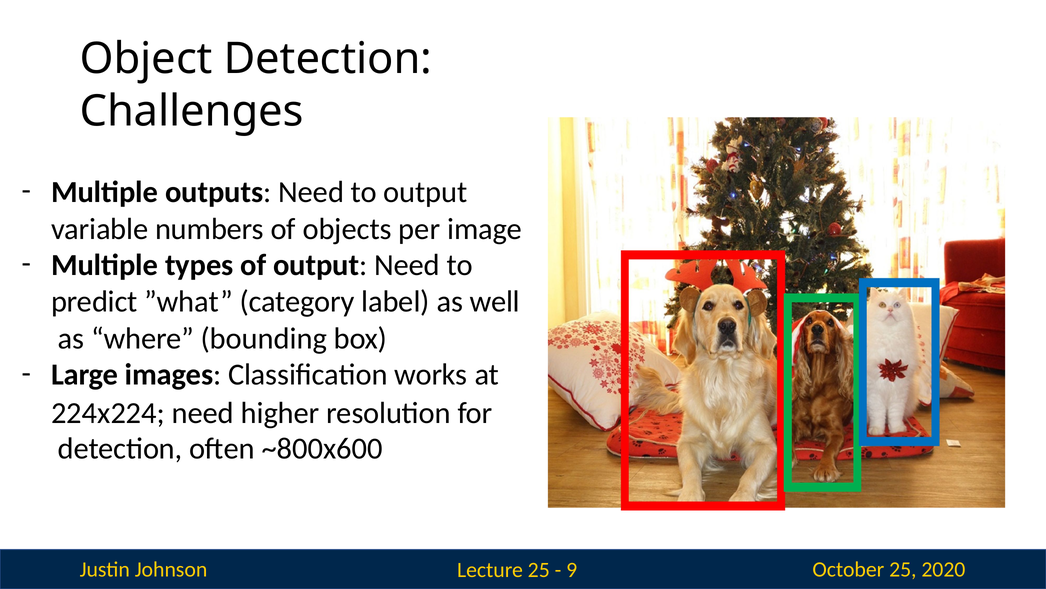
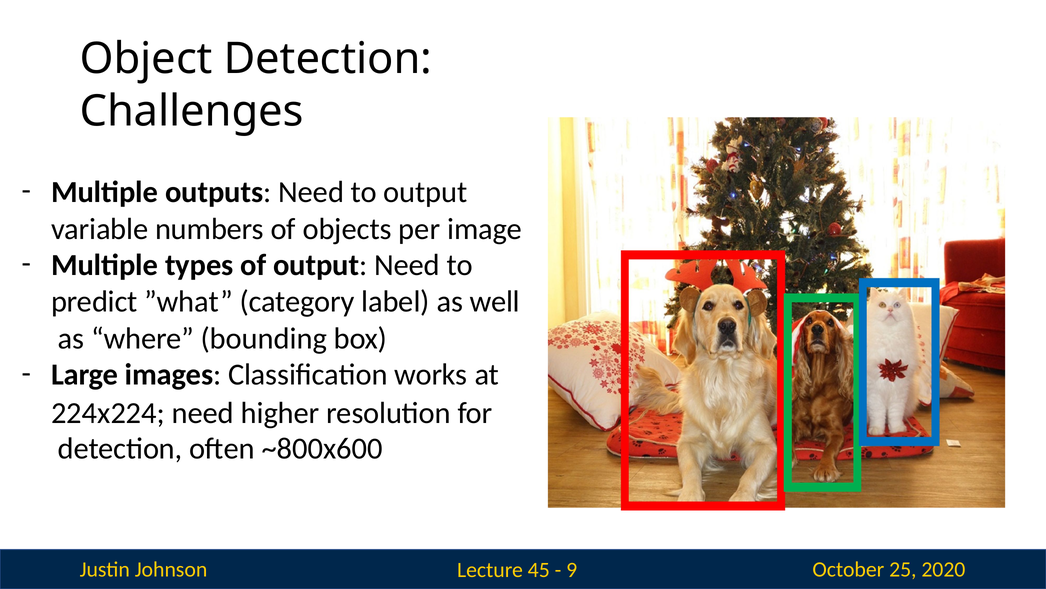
Lecture 25: 25 -> 45 (539, 569)
